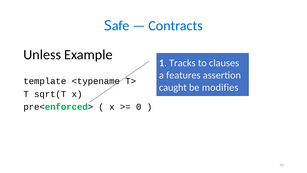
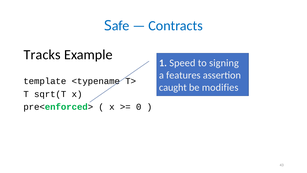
Unless: Unless -> Tracks (42, 55)
Tracks: Tracks -> Speed (182, 63)
clauses: clauses -> signing (224, 63)
